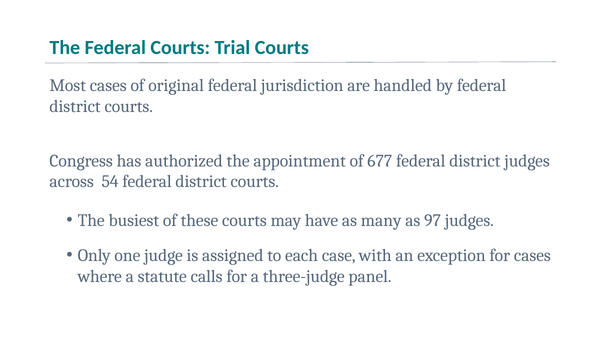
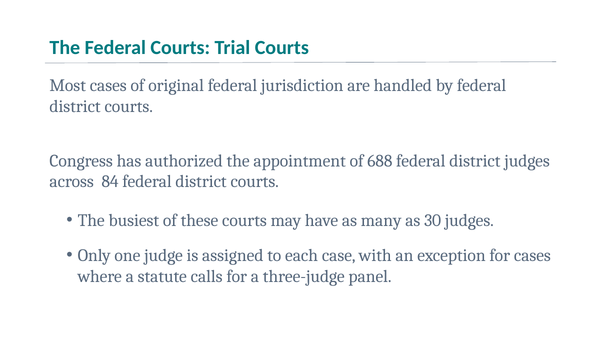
677: 677 -> 688 (380, 161)
54: 54 -> 84 (110, 182)
97: 97 -> 30 (433, 221)
